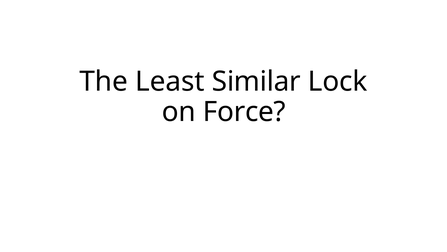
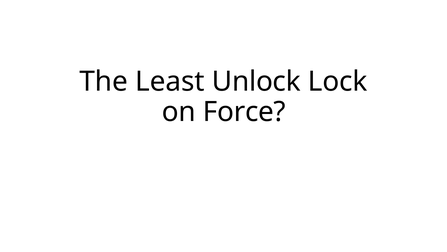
Similar: Similar -> Unlock (256, 82)
